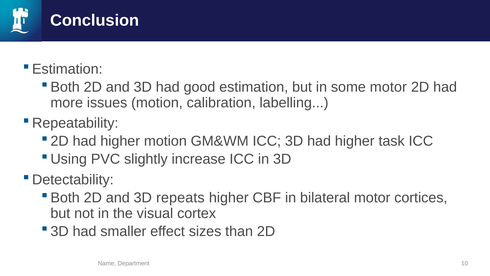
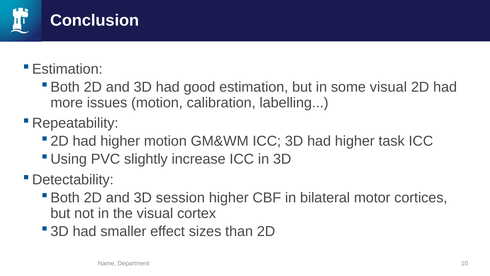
some motor: motor -> visual (388, 87)
repeats: repeats -> session (180, 198)
